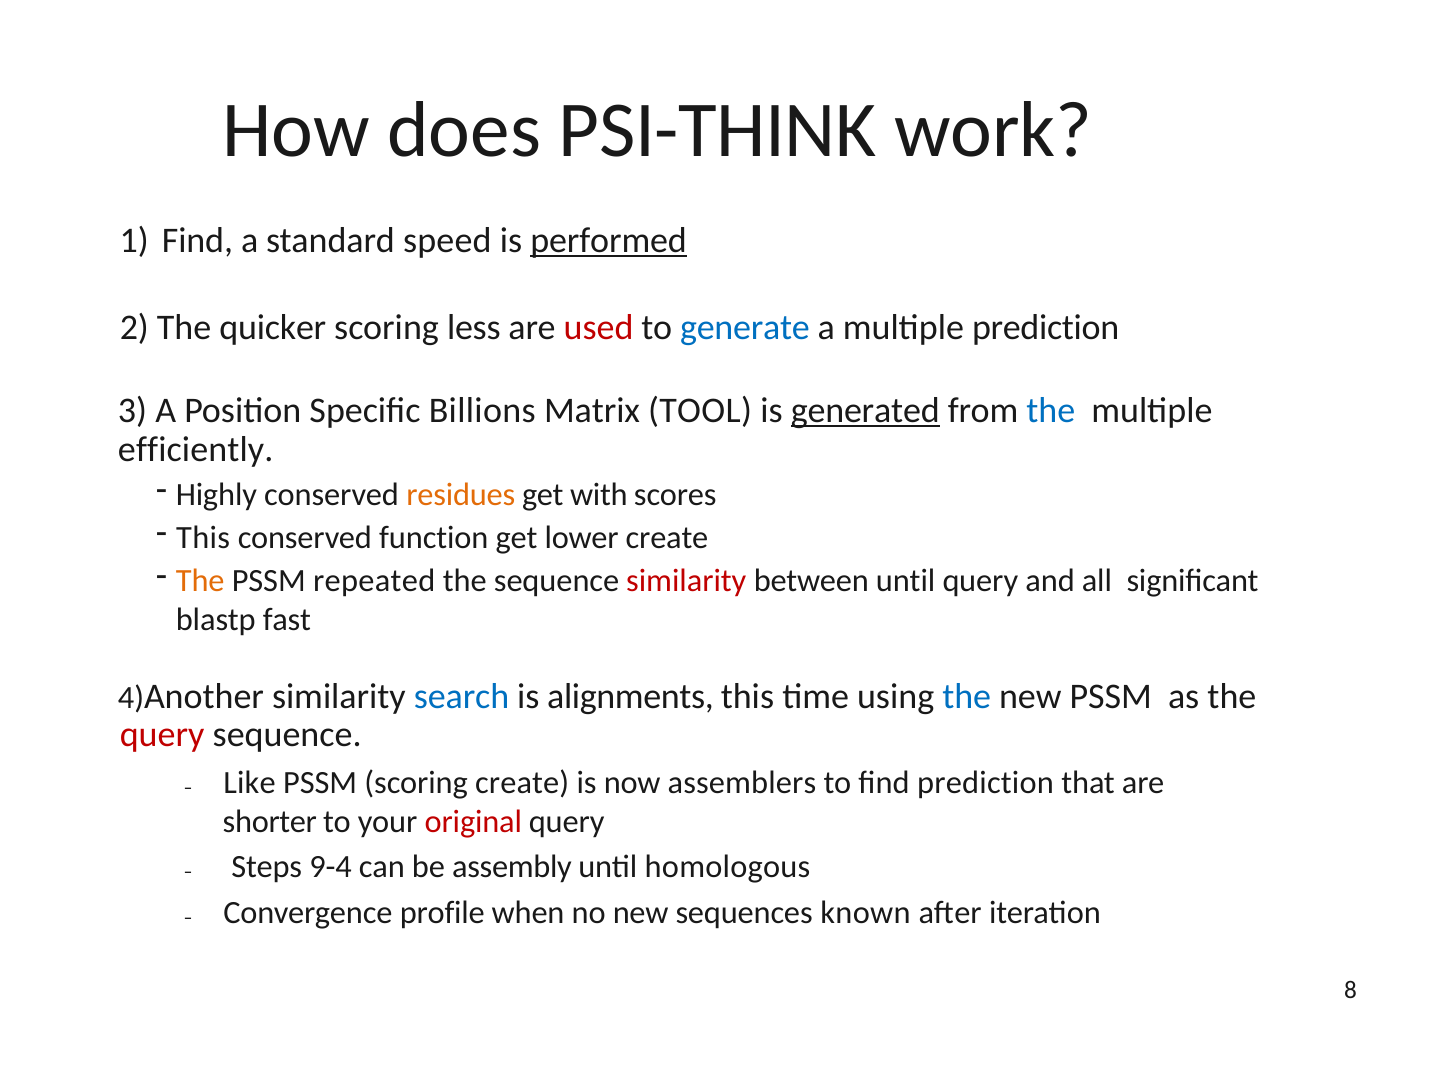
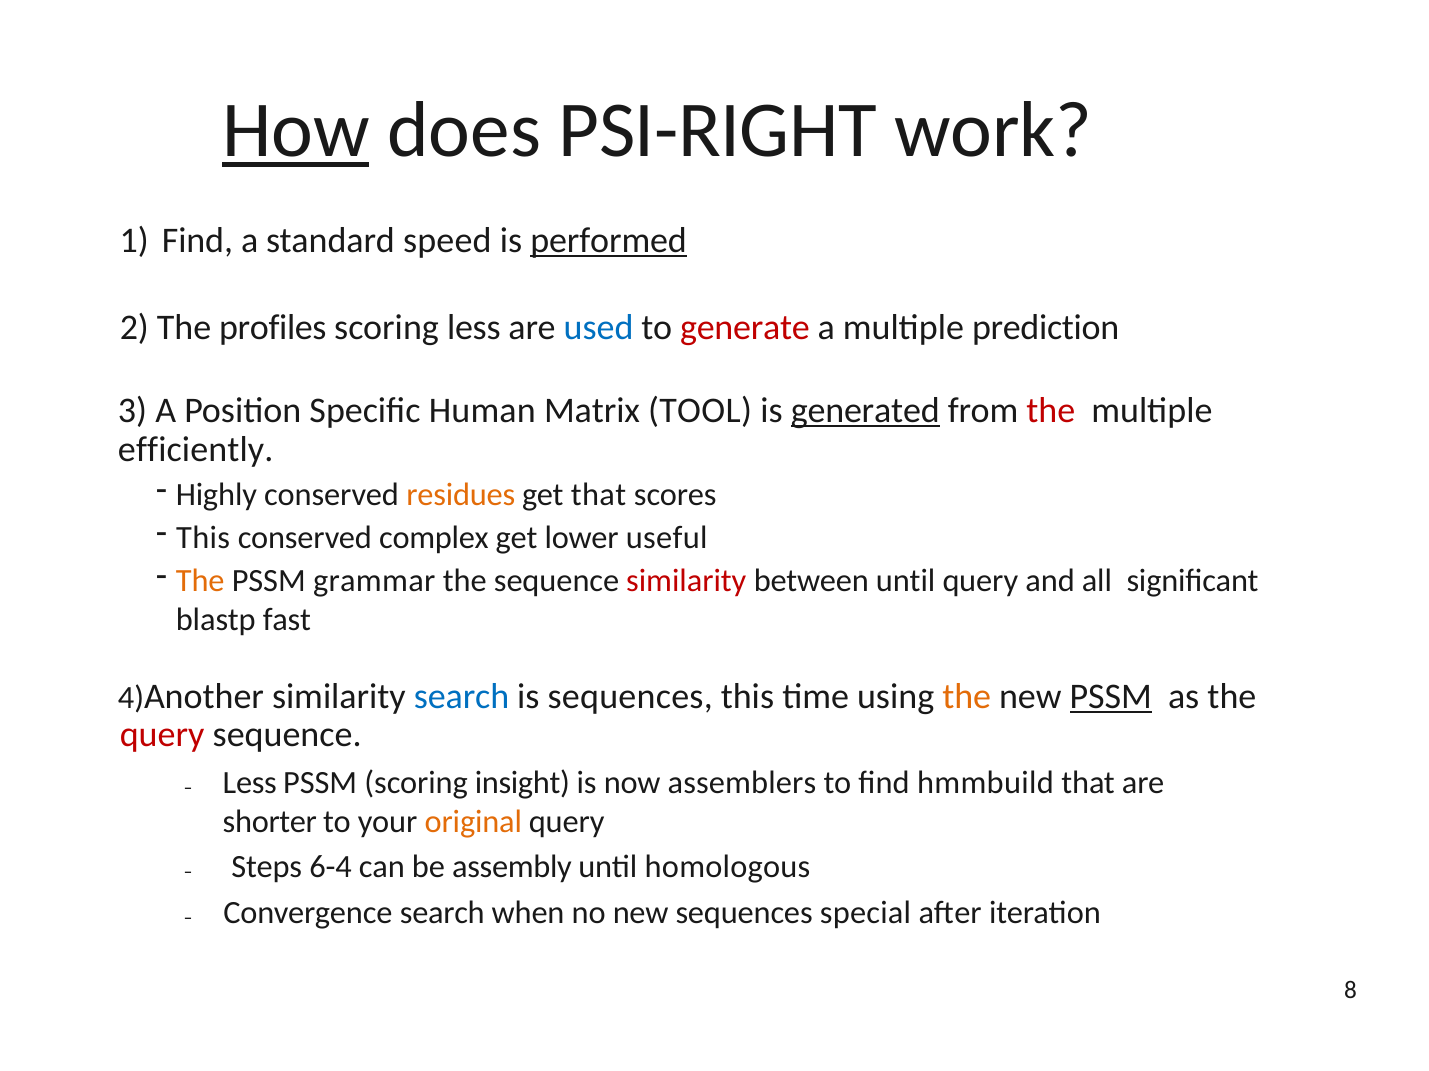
How underline: none -> present (296, 130)
PSI-THINK: PSI-THINK -> PSI-RIGHT (718, 130)
quicker: quicker -> profiles (273, 328)
used colour: red -> blue (599, 328)
generate colour: blue -> red (745, 328)
Billions: Billions -> Human (482, 411)
the colour: blue -> red (1051, 411)
get with: with -> that (599, 495)
function: function -> complex (434, 538)
lower create: create -> useful (667, 538)
repeated: repeated -> grammar (374, 581)
is alignments: alignments -> sequences (630, 696)
the colour: blue -> orange (967, 696)
PSSM underline: none -> present (1111, 696)
Like: Like -> Less (250, 782)
scoring create: create -> insight (522, 782)
find prediction: prediction -> hmmbuild (985, 782)
original colour: red -> orange (473, 821)
9-4: 9-4 -> 6-4 (331, 867)
Convergence profile: profile -> search (442, 912)
known: known -> special (866, 912)
